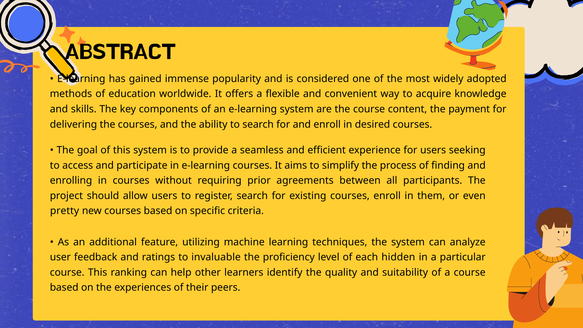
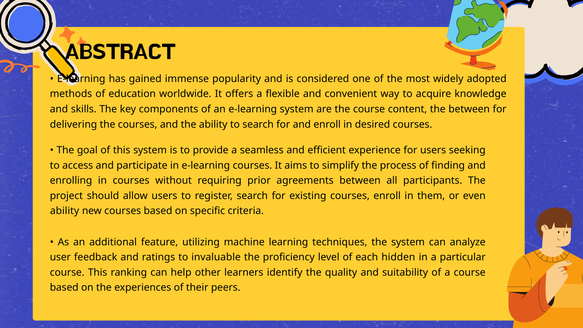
the payment: payment -> between (469, 109)
pretty: pretty -> ability (65, 211)
